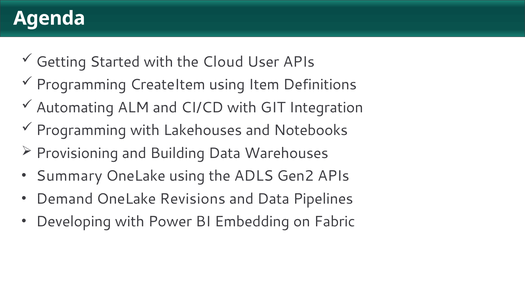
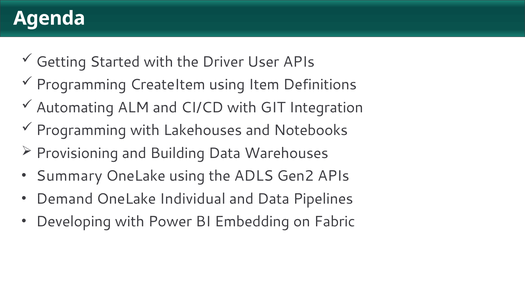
Cloud: Cloud -> Driver (223, 62)
Revisions: Revisions -> Individual (193, 199)
